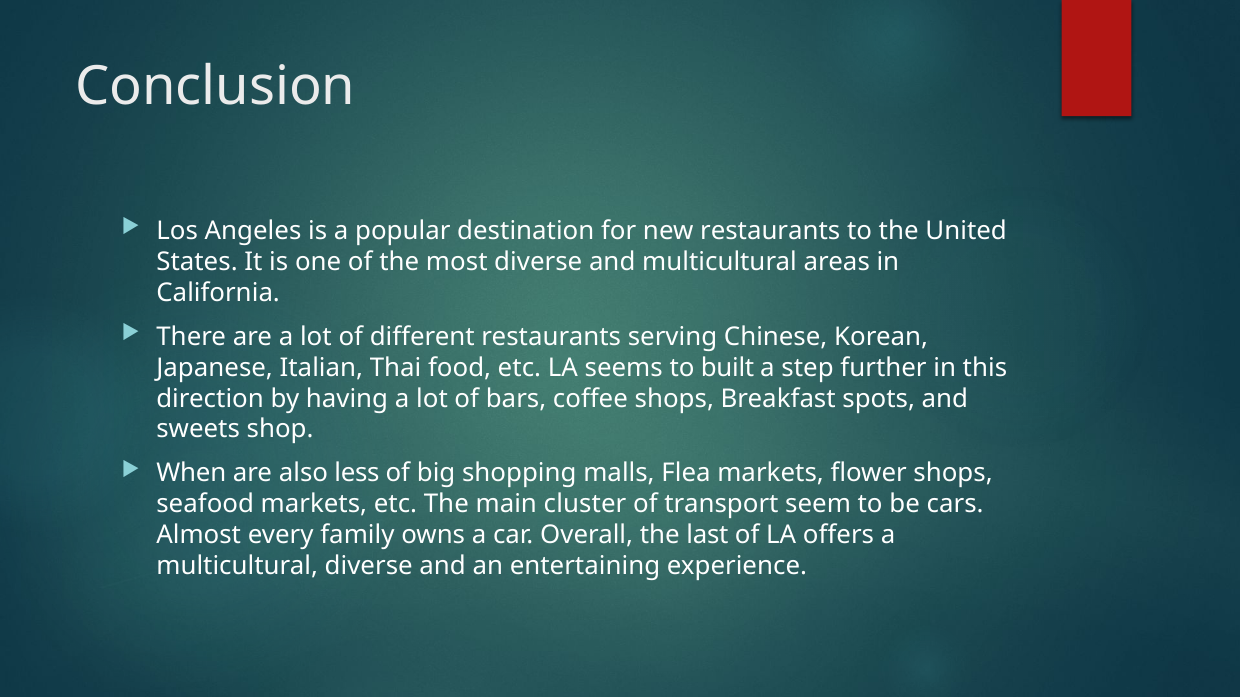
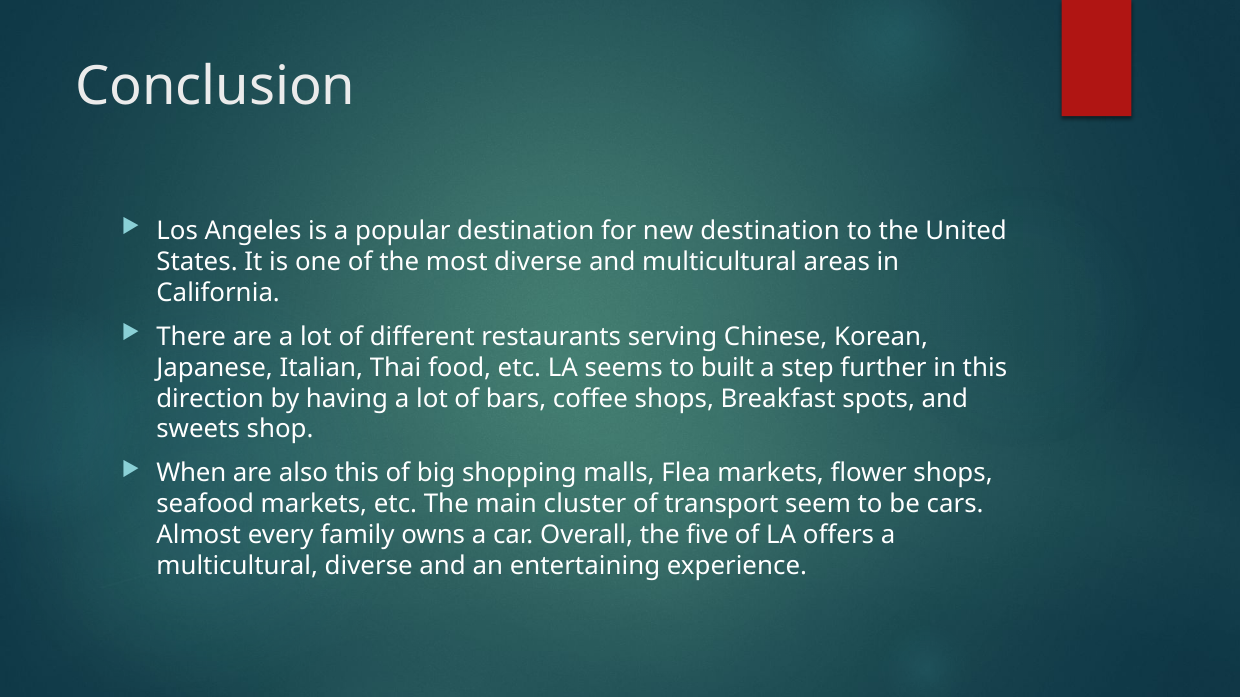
new restaurants: restaurants -> destination (770, 231)
also less: less -> this (357, 474)
last: last -> five (707, 536)
